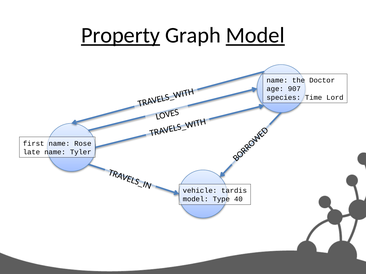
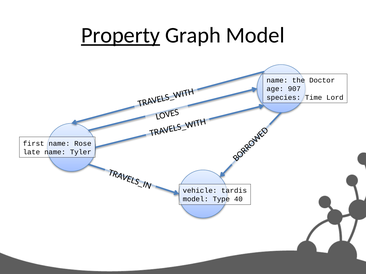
Model underline: present -> none (255, 35)
